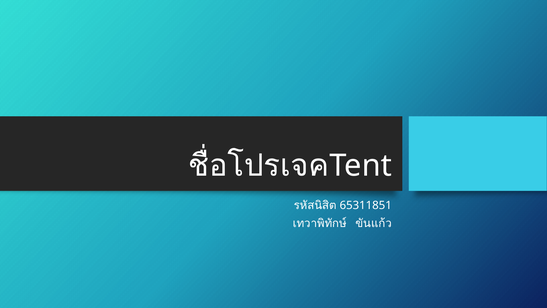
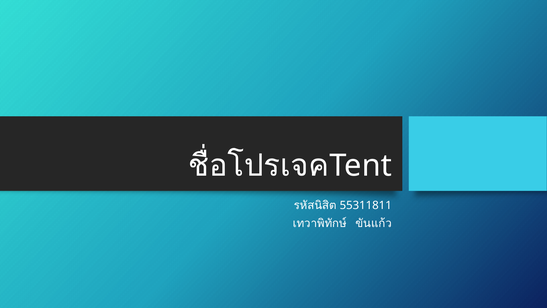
65311851: 65311851 -> 55311811 (366, 205)
